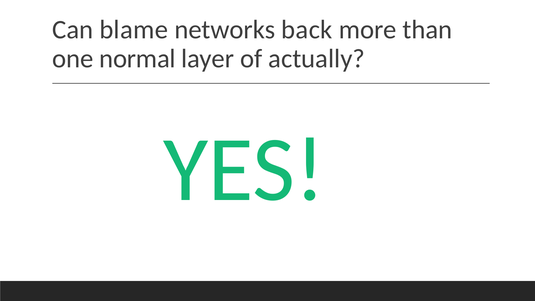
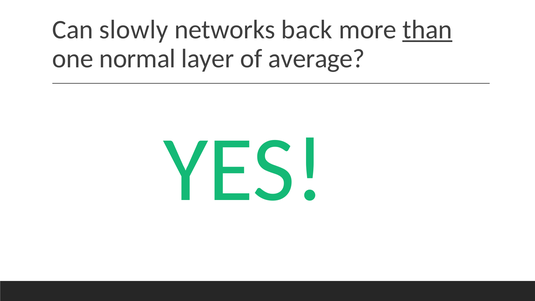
blame: blame -> slowly (134, 30)
than underline: none -> present (427, 30)
actually: actually -> average (317, 59)
